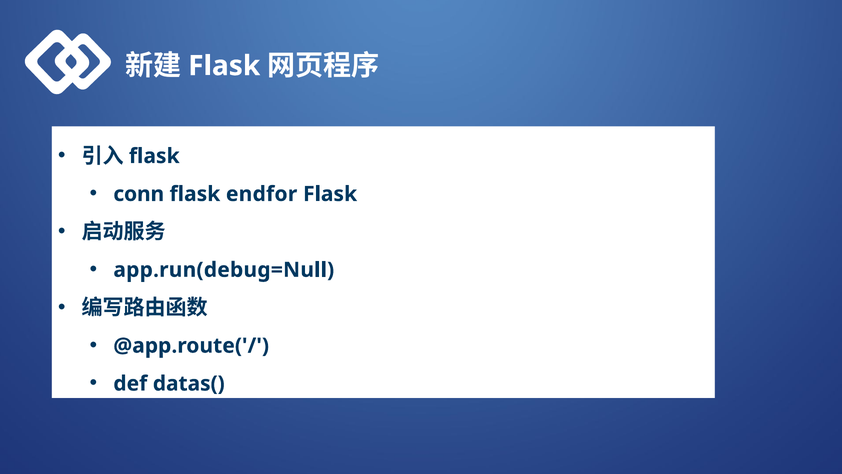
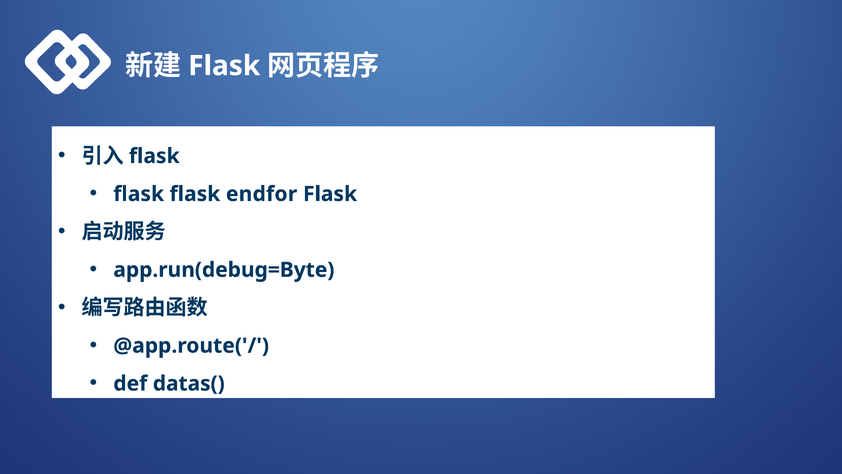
conn: conn -> flask (139, 194)
app.run(debug=Null: app.run(debug=Null -> app.run(debug=Byte (224, 270)
